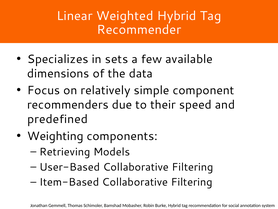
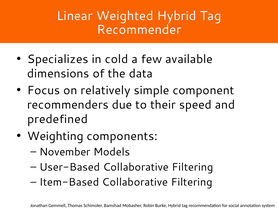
sets: sets -> cold (117, 59)
Retrieving: Retrieving -> November (65, 151)
